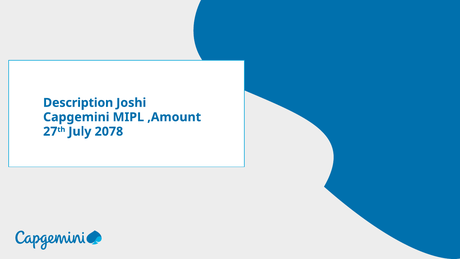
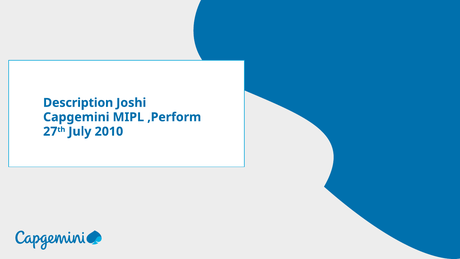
,Amount: ,Amount -> ,Perform (174, 117)
2078: 2078 -> 2010 (109, 131)
